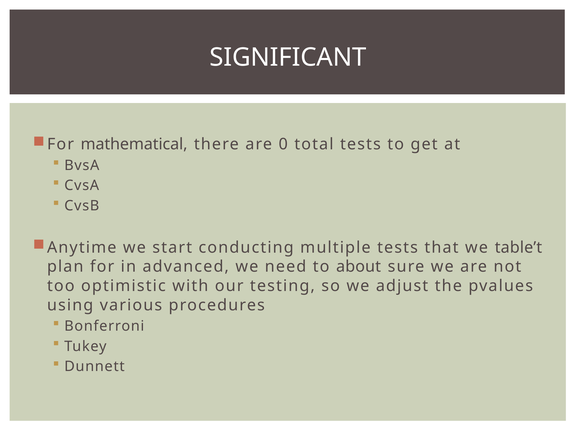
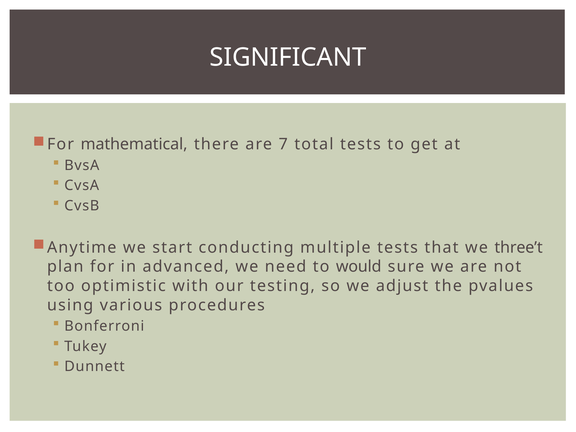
0: 0 -> 7 (283, 144)
table’t: table’t -> three’t (519, 247)
about: about -> would (359, 267)
